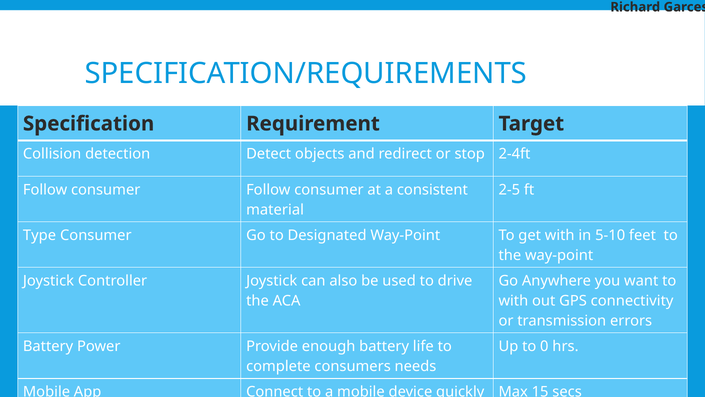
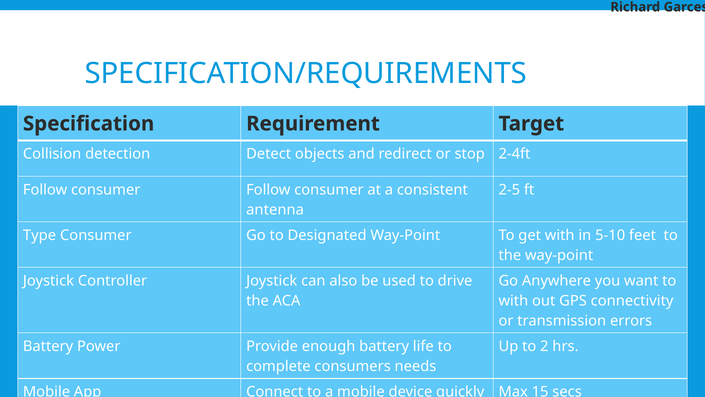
material: material -> antenna (275, 210)
0: 0 -> 2 (544, 346)
